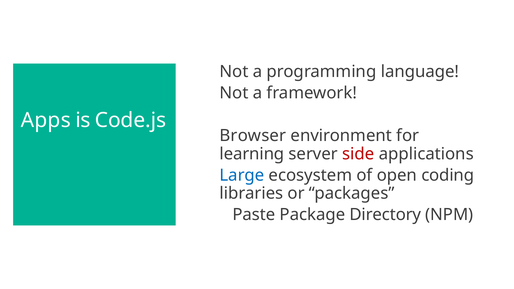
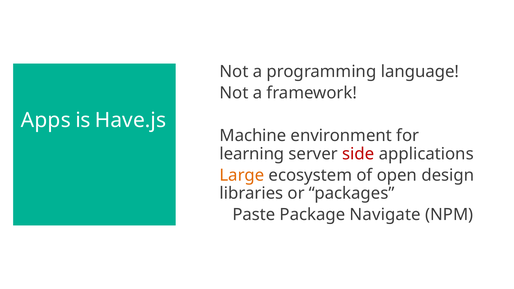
Code.js: Code.js -> Have.js (130, 120)
Browser: Browser -> Machine (253, 136)
Large colour: blue -> orange (242, 175)
coding: coding -> design (448, 175)
Directory: Directory -> Navigate (385, 215)
